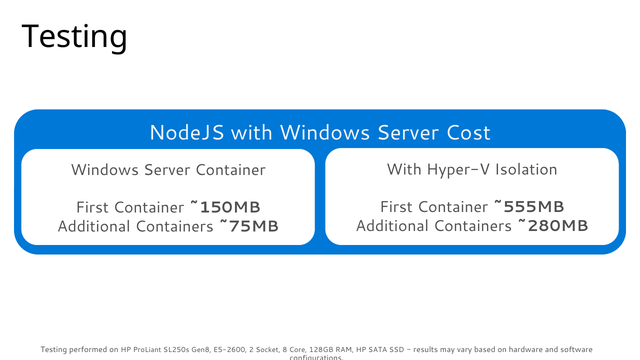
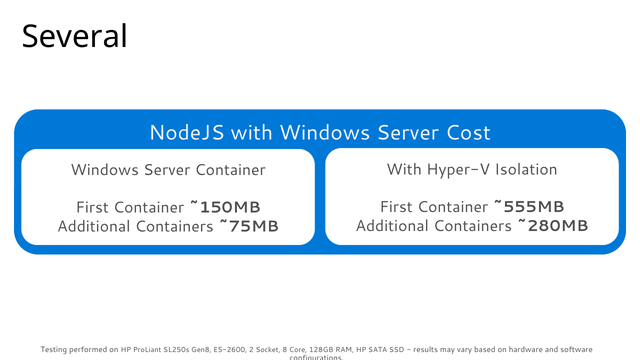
Testing: Testing -> Several (75, 37)
